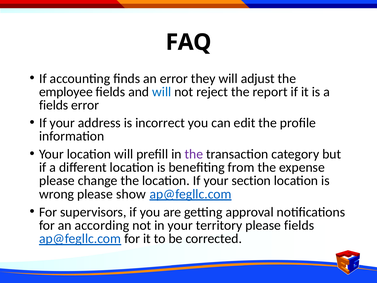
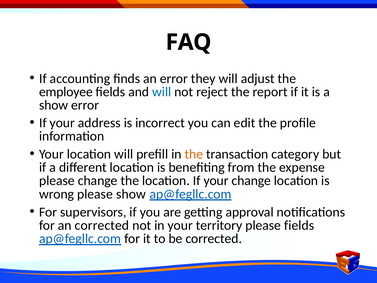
fields: fields -> show (54, 105)
the colour: purple -> orange (194, 154)
your section: section -> change (251, 180)
an according: according -> corrected (102, 225)
